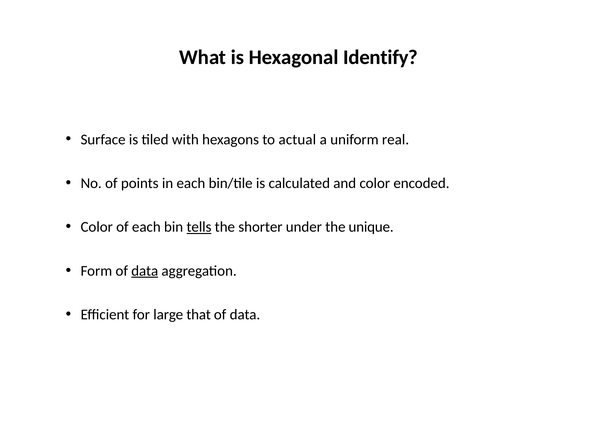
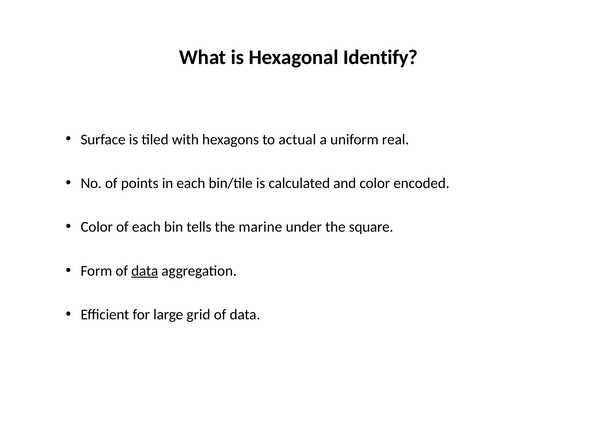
tells underline: present -> none (199, 227)
shorter: shorter -> marine (260, 227)
unique: unique -> square (371, 227)
that: that -> grid (198, 314)
